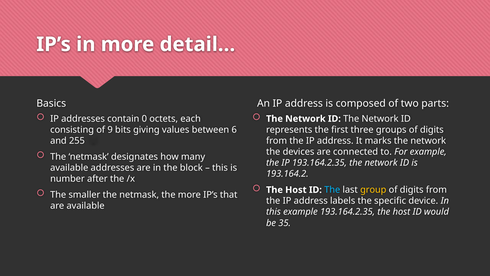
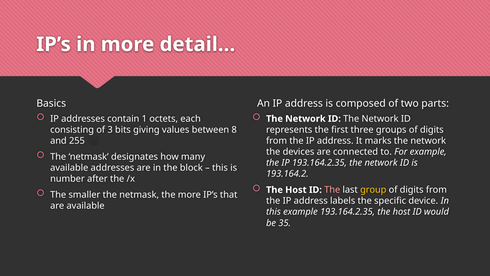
0: 0 -> 1 (144, 119)
9: 9 -> 3 (110, 130)
6: 6 -> 8 (234, 130)
The colour: light blue -> pink (332, 190)
